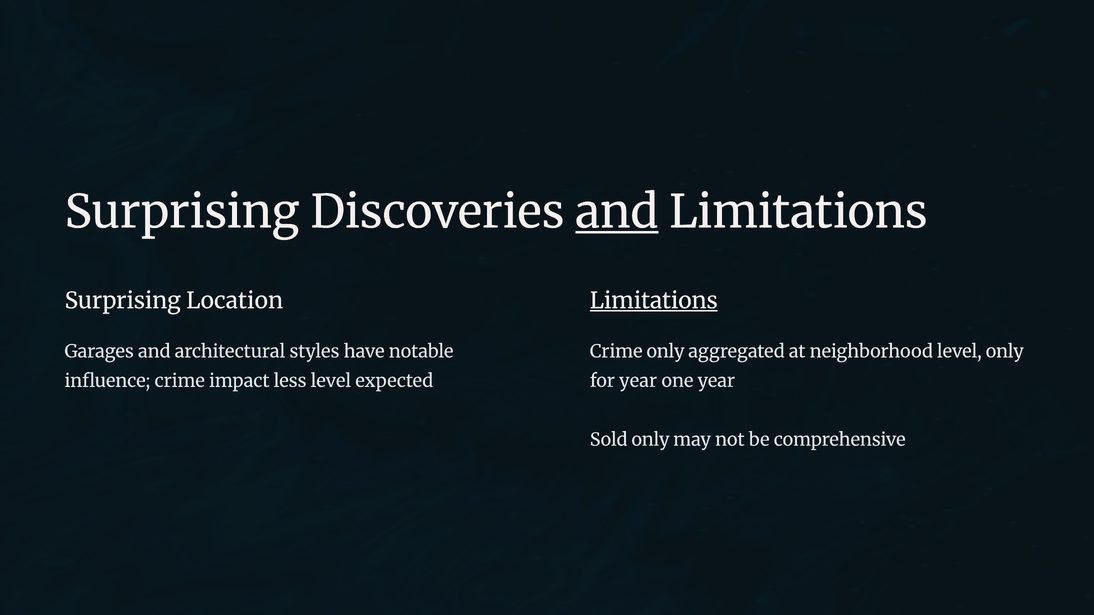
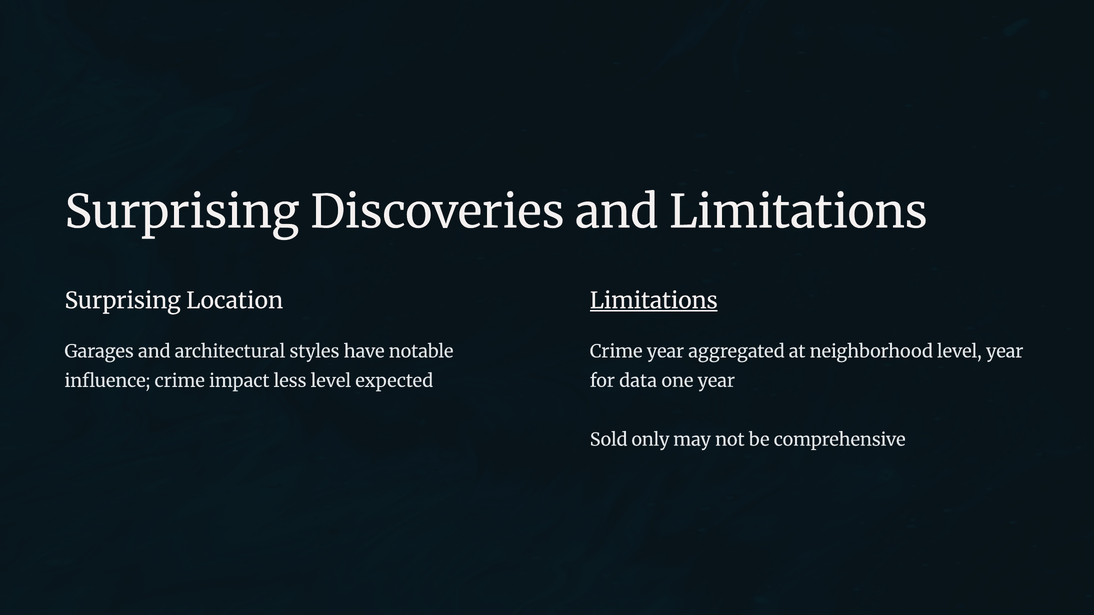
and underline: present -> none (617, 213)
Crime only: only -> year (665, 352)
level only: only -> year (1005, 352)
for year: year -> data (638, 381)
